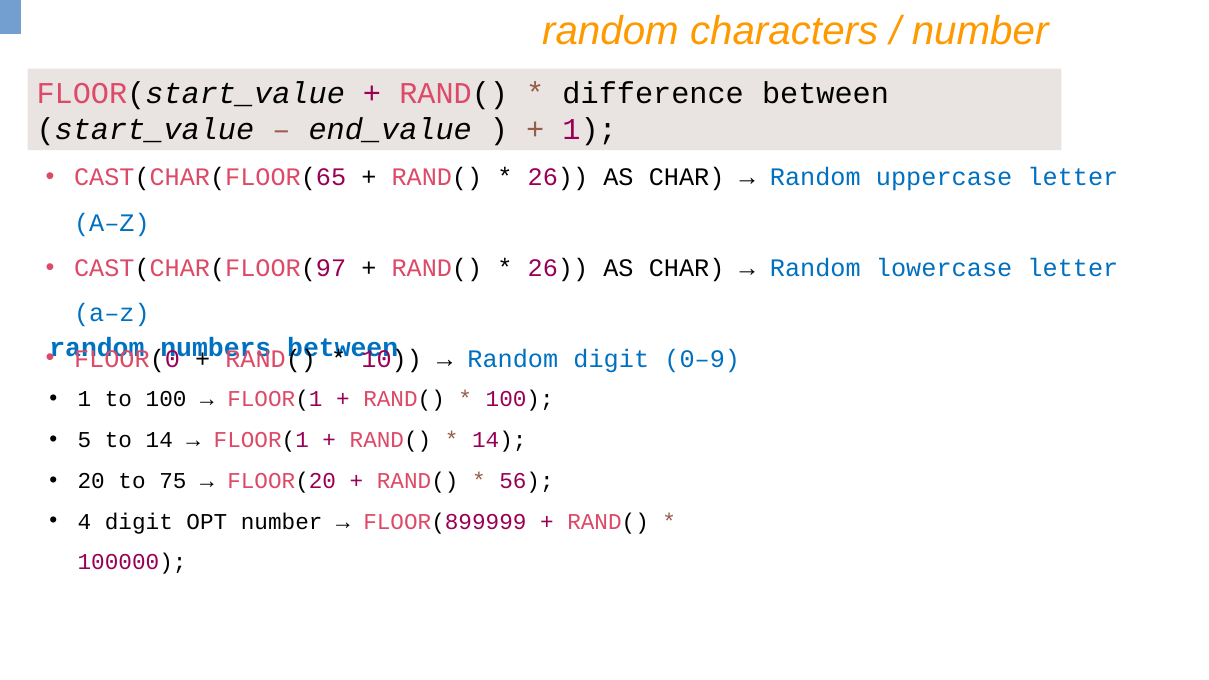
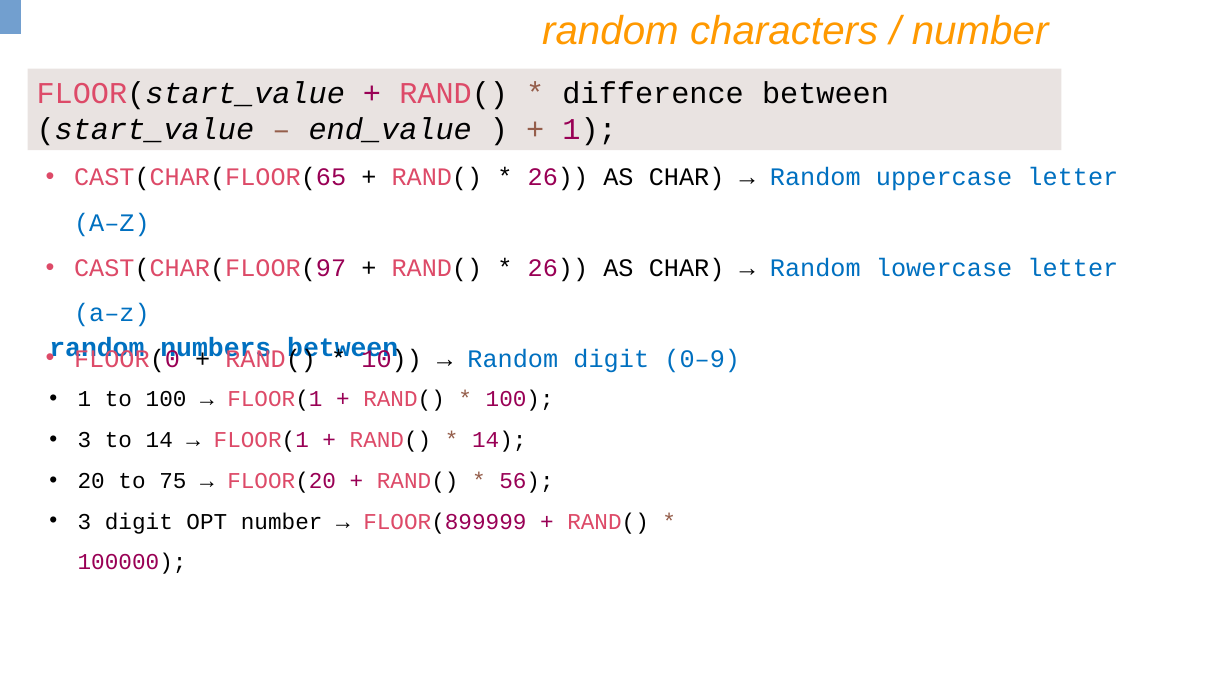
5: 5 -> 3 (84, 440)
4: 4 -> 3 (84, 522)
